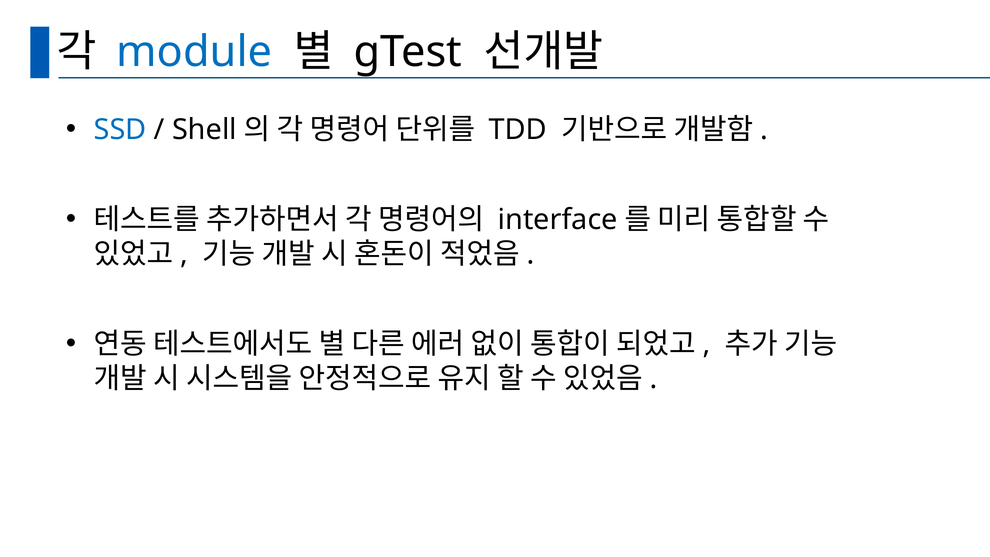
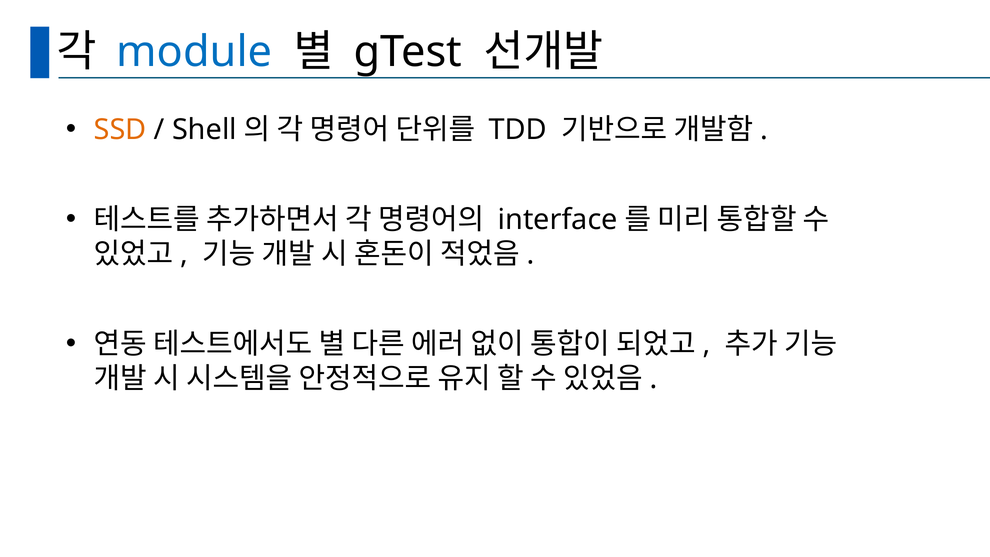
SSD colour: blue -> orange (120, 130)
